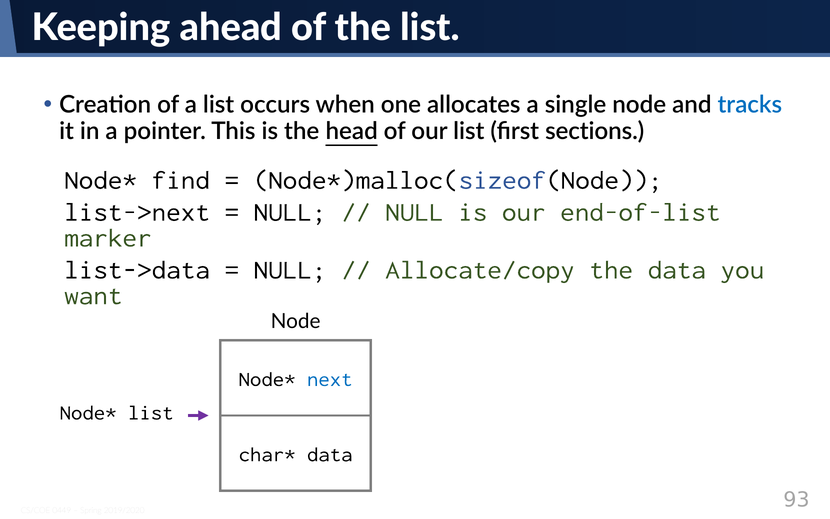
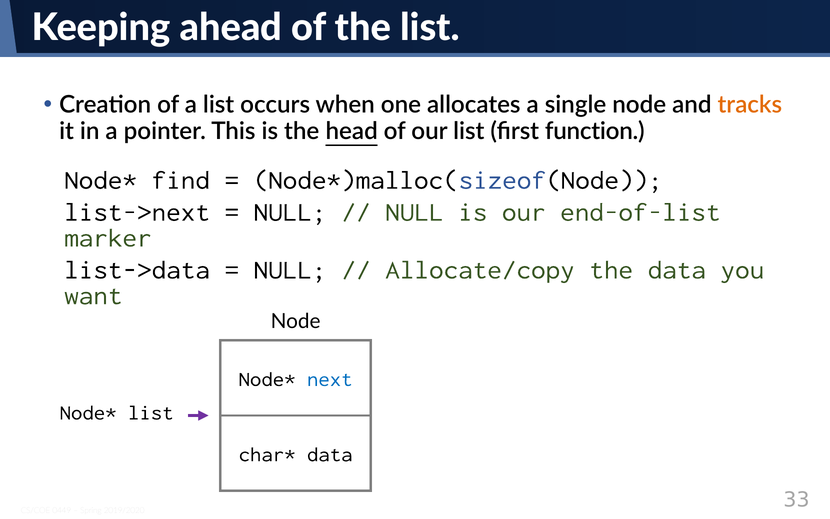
tracks colour: blue -> orange (750, 105)
sections: sections -> function (595, 131)
93: 93 -> 33 (796, 500)
